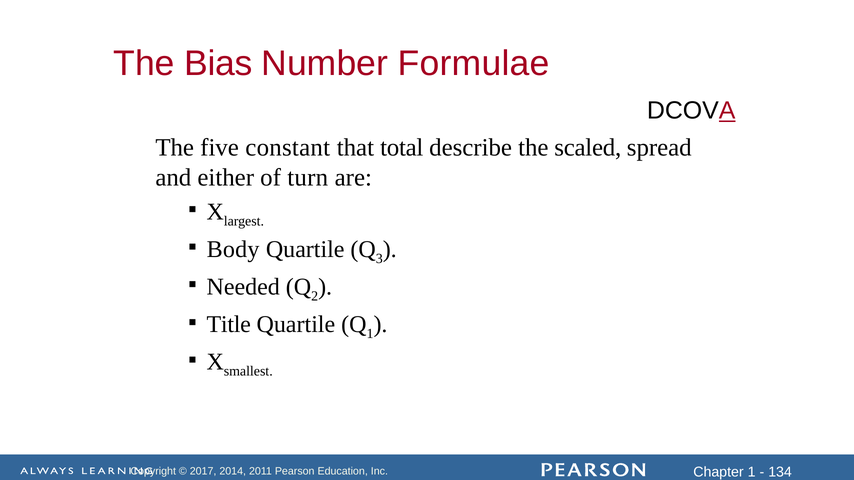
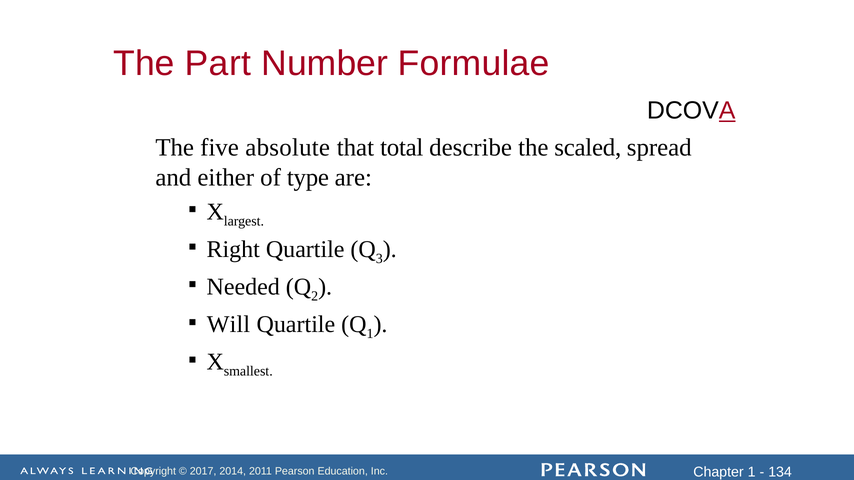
Bias: Bias -> Part (218, 64)
constant: constant -> absolute (288, 148)
turn: turn -> type (308, 178)
Body: Body -> Right (233, 249)
Title: Title -> Will (228, 325)
